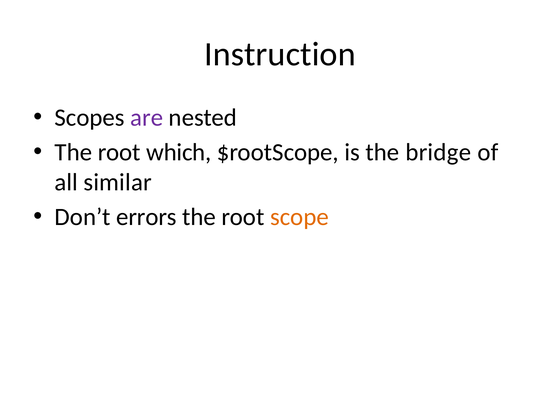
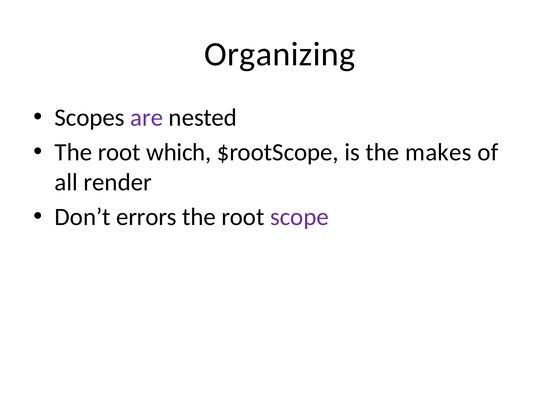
Instruction: Instruction -> Organizing (280, 54)
bridge: bridge -> makes (438, 152)
similar: similar -> render (118, 182)
scope colour: orange -> purple (299, 217)
